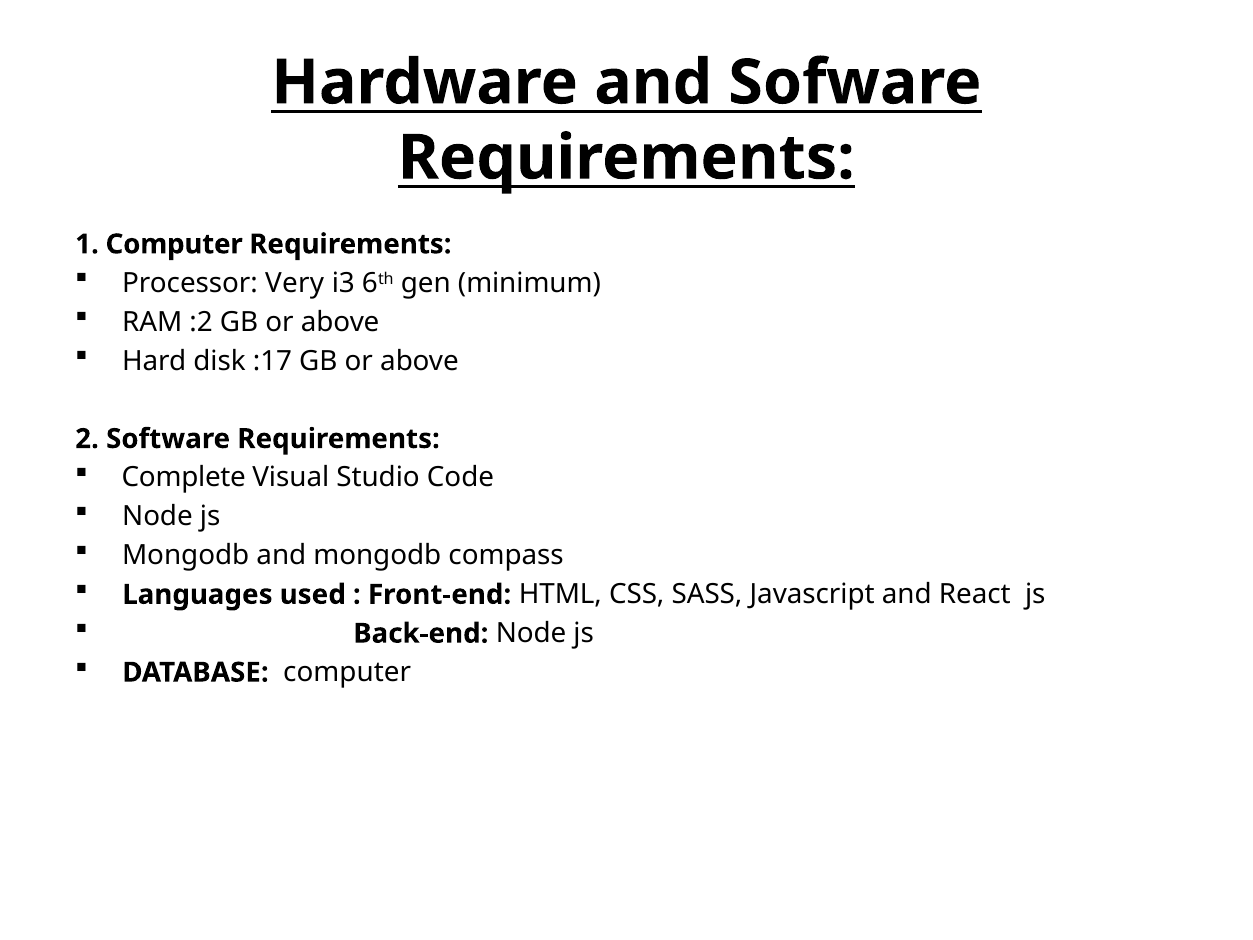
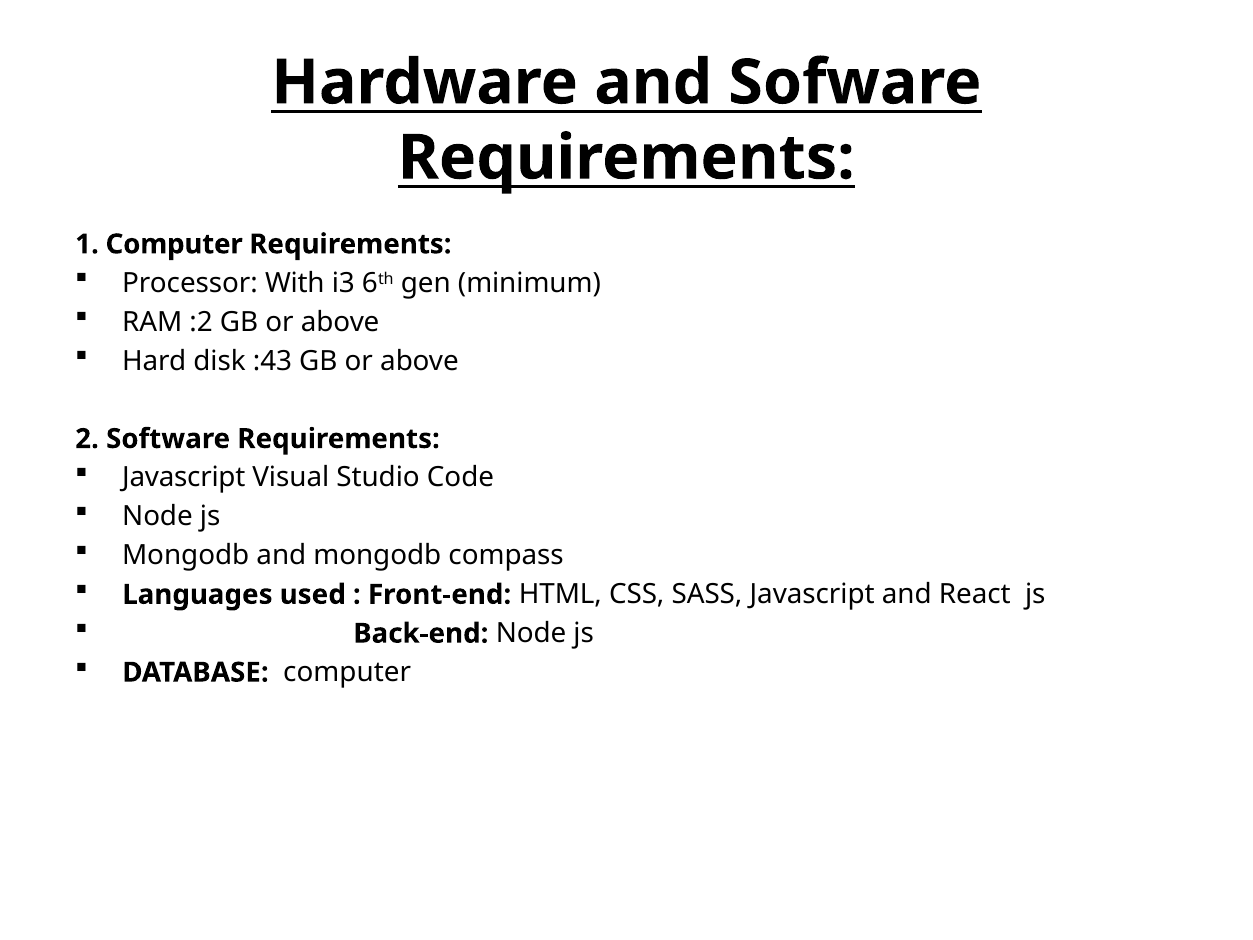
Very: Very -> With (295, 283)
:17: :17 -> :43 (272, 361)
Complete: Complete -> Javascript (184, 478)
